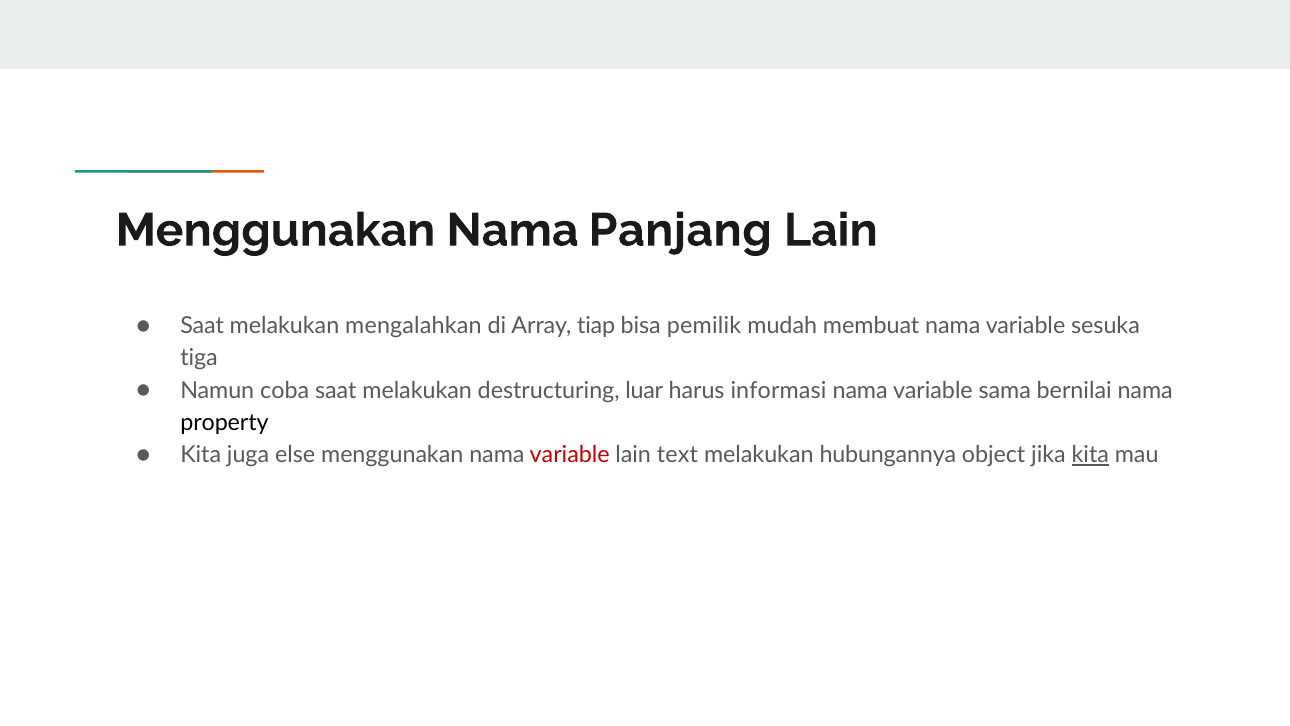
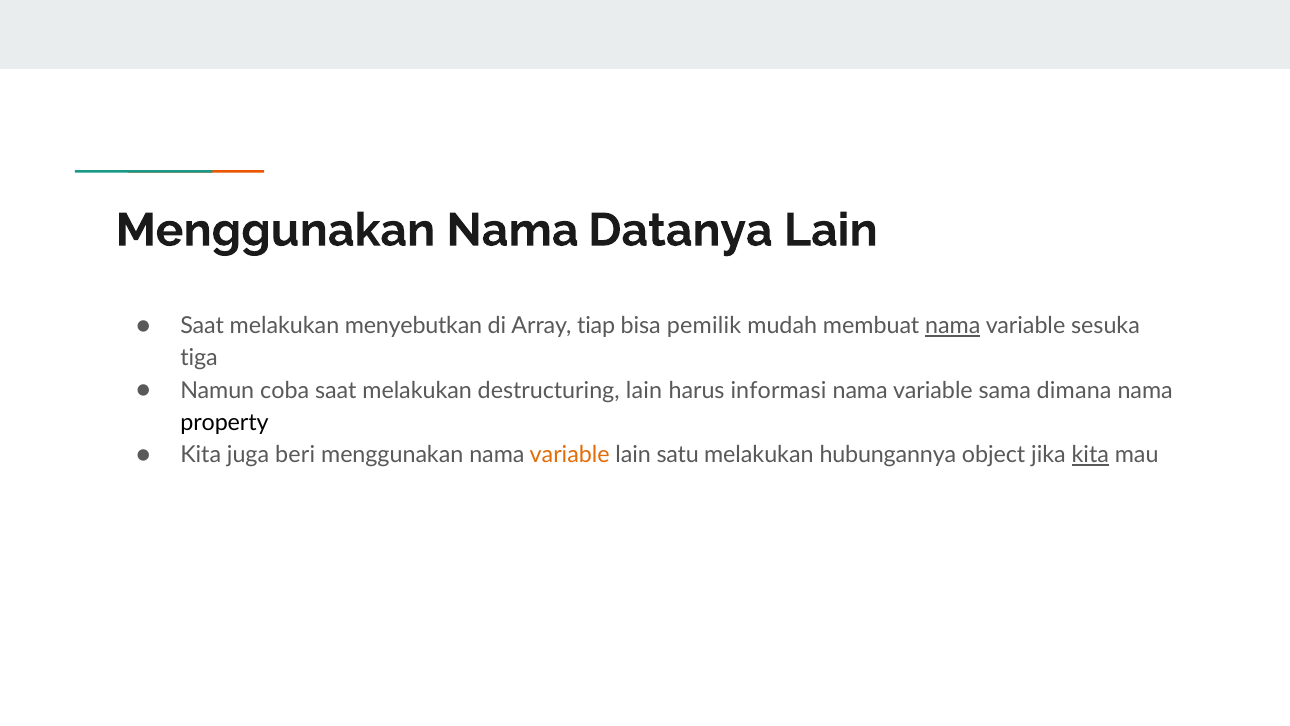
Panjang: Panjang -> Datanya (680, 230)
mengalahkan: mengalahkan -> menyebutkan (414, 326)
nama underline: none -> present (953, 326)
destructuring luar: luar -> lain (644, 390)
bernilai: bernilai -> dimana (1074, 390)
else: else -> beri (295, 455)
variable colour: red -> orange (570, 455)
text: text -> satu (678, 455)
